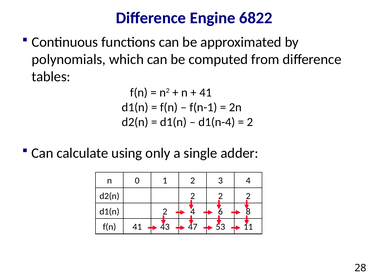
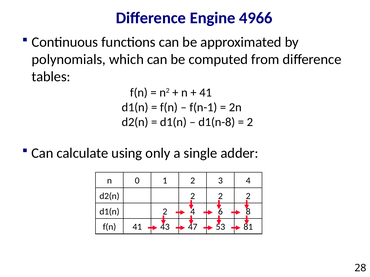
6822: 6822 -> 4966 (256, 18)
d1(n-4: d1(n-4 -> d1(n-8 (217, 122)
11: 11 -> 81 (248, 227)
